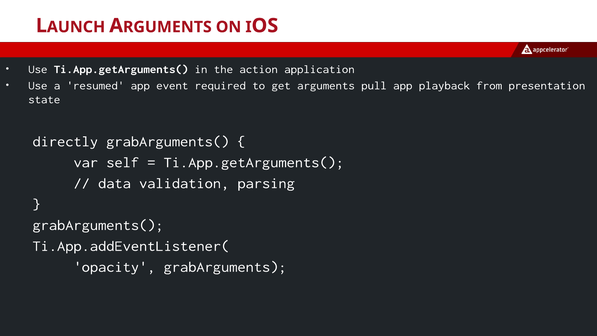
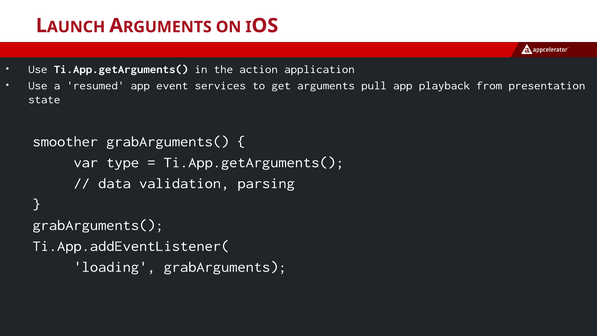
required: required -> services (220, 85)
directly: directly -> smoother (65, 141)
self: self -> type (123, 162)
opacity: opacity -> loading (114, 267)
